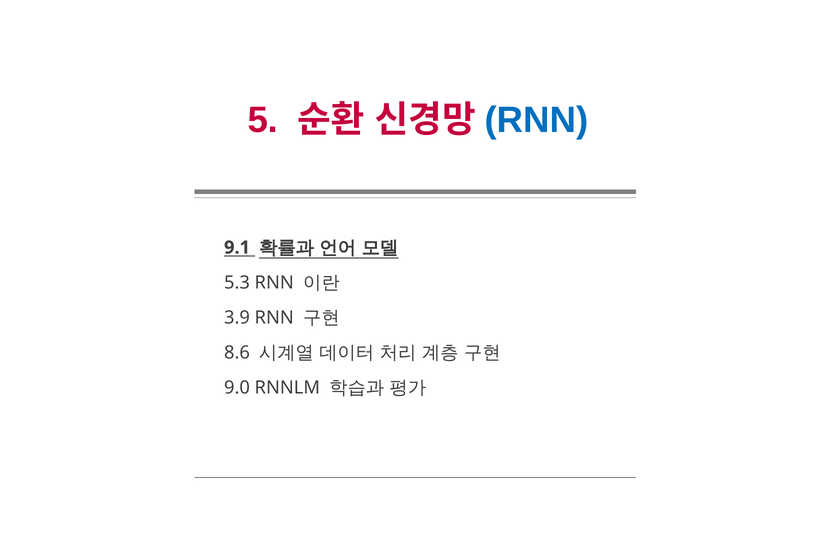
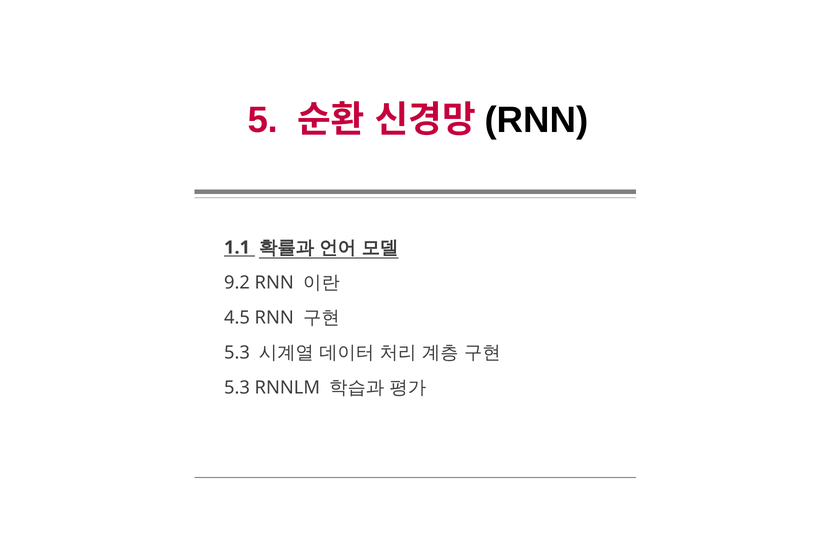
RNN colour: blue -> black (536, 120)
9.1: 9.1 -> 1.1 (237, 247)
5.3: 5.3 -> 9.2 (237, 282)
3.9: 3.9 -> 4.5 (237, 317)
8.6: 8.6 -> 5.3 (237, 353)
9.0: 9.0 -> 5.3 (237, 388)
